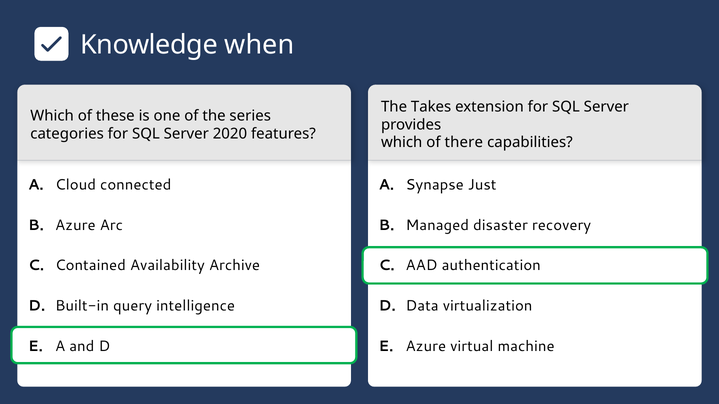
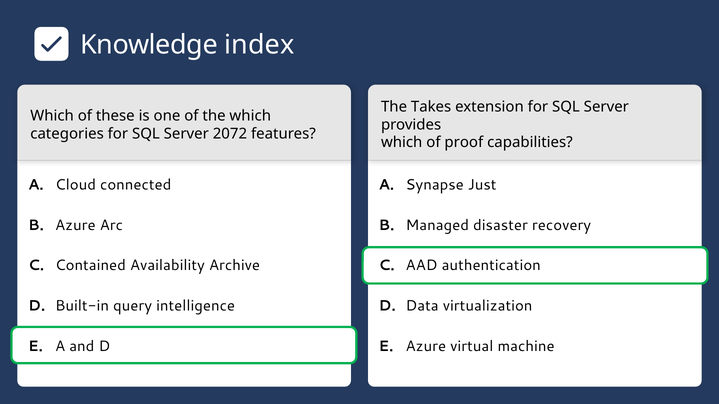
when: when -> index (259, 45)
the series: series -> which (250, 116)
2020: 2020 -> 2072 (230, 134)
there: there -> proof (464, 143)
